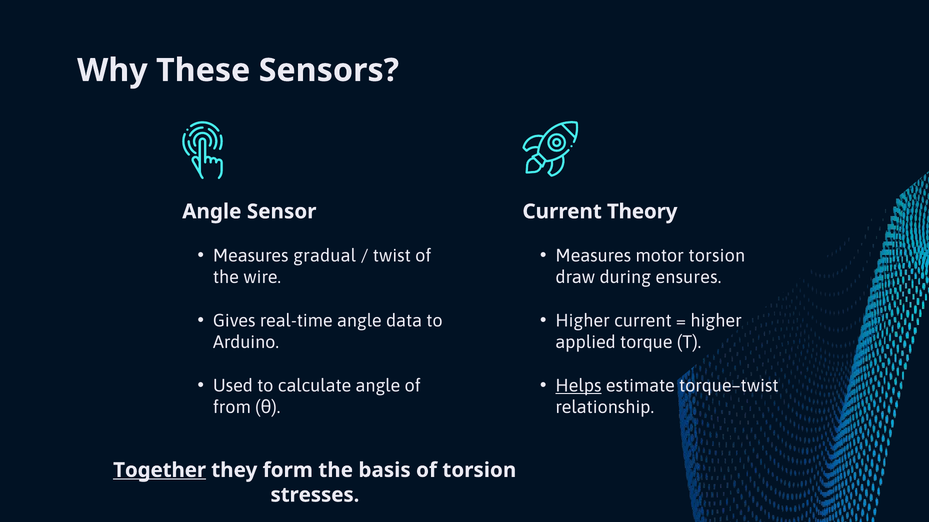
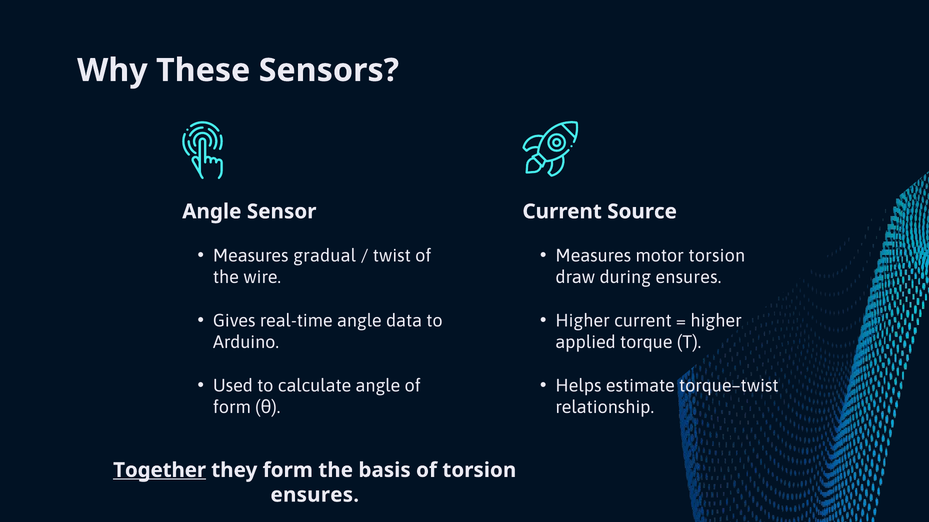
Theory: Theory -> Source (642, 212)
Helps underline: present -> none (579, 386)
from: from -> form (232, 408)
stresses: stresses -> ensures (315, 495)
